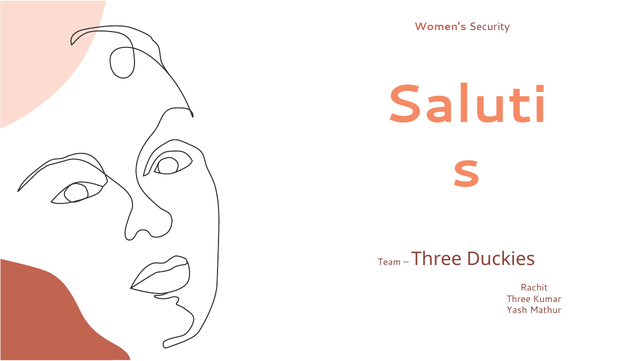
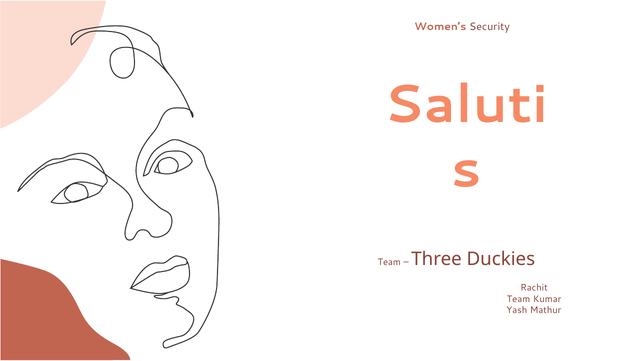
Three: Three -> Team (518, 299)
